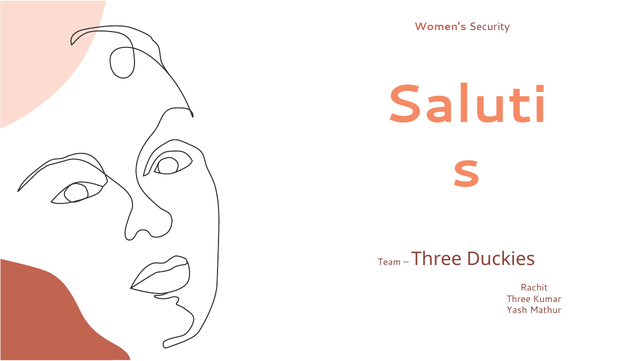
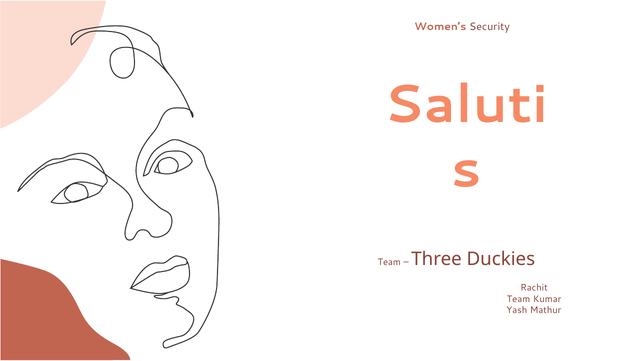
Three: Three -> Team (518, 299)
